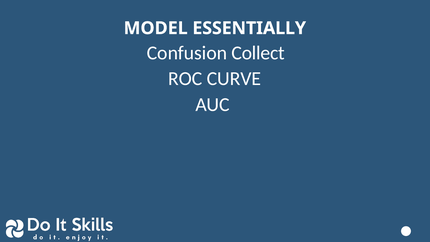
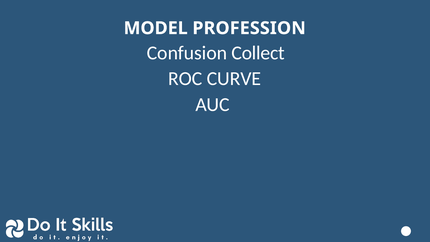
ESSENTIALLY: ESSENTIALLY -> PROFESSION (249, 28)
